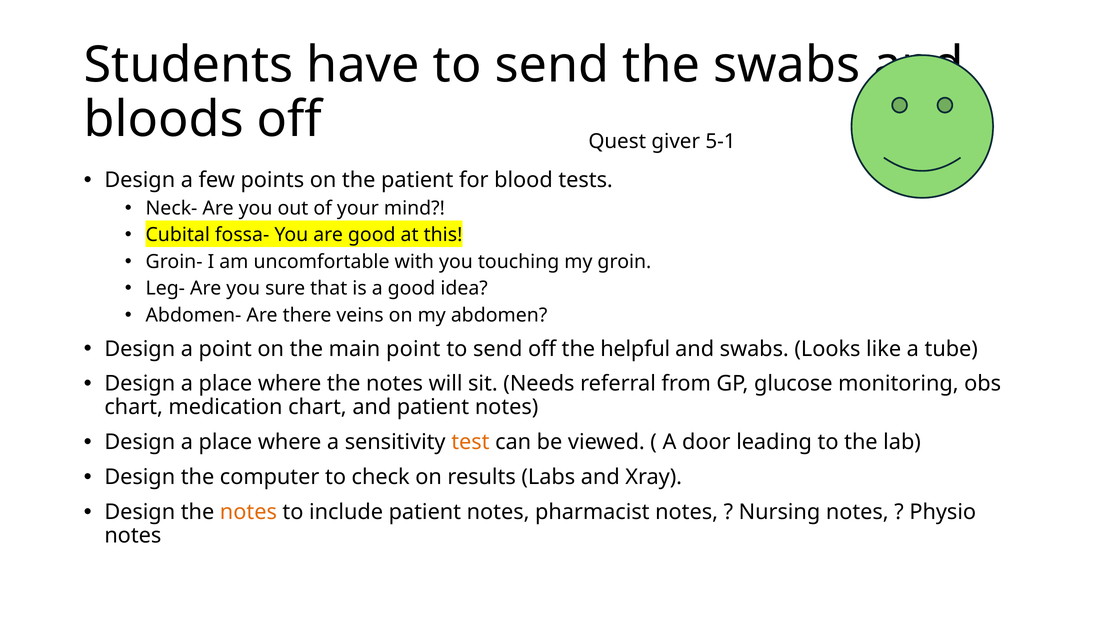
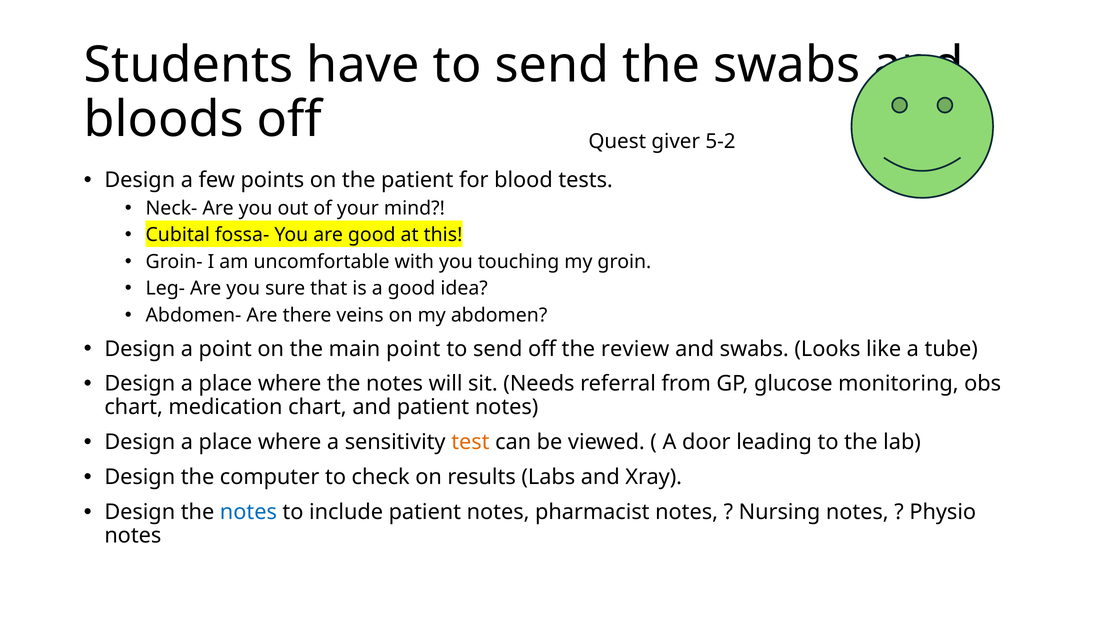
5-1: 5-1 -> 5-2 (720, 142)
helpful: helpful -> review (635, 349)
notes colour: orange -> blue (248, 512)
